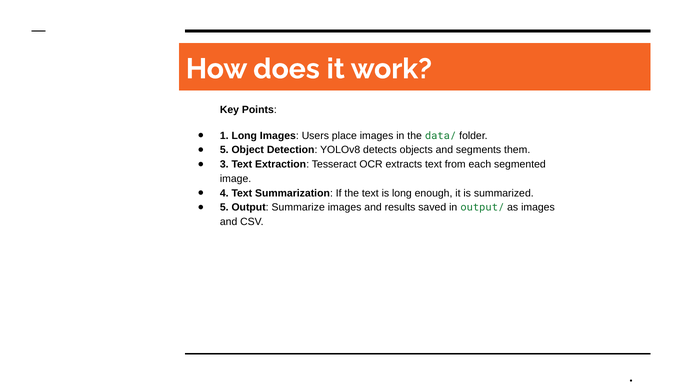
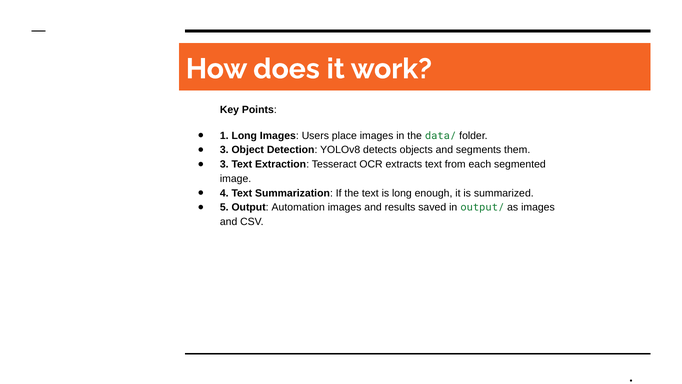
5: 5 -> 3 (224, 150)
Summarize: Summarize -> Automation (298, 207)
